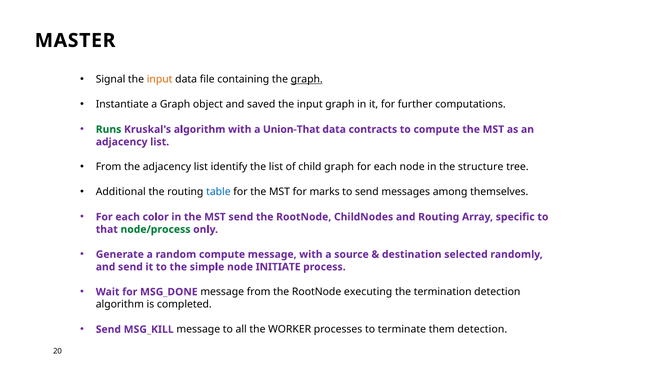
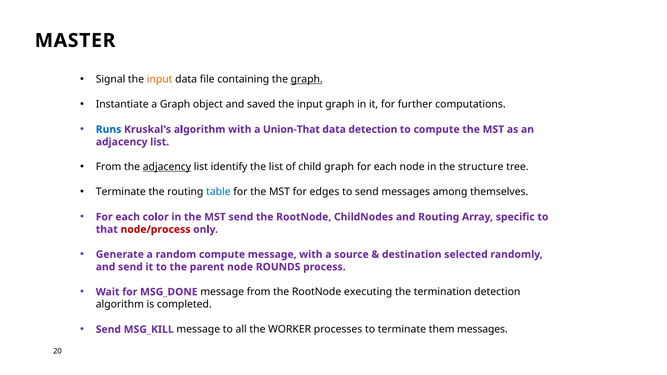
Runs colour: green -> blue (109, 129)
data contracts: contracts -> detection (373, 129)
adjacency underline: none -> present (167, 167)
Additional: Additional -> Terminate (121, 192)
marks: marks -> edges (325, 192)
node/process colour: green -> red (156, 230)
simple: simple -> parent (207, 267)
INITIATE: INITIATE -> ROUNDS (278, 267)
them detection: detection -> messages (482, 330)
